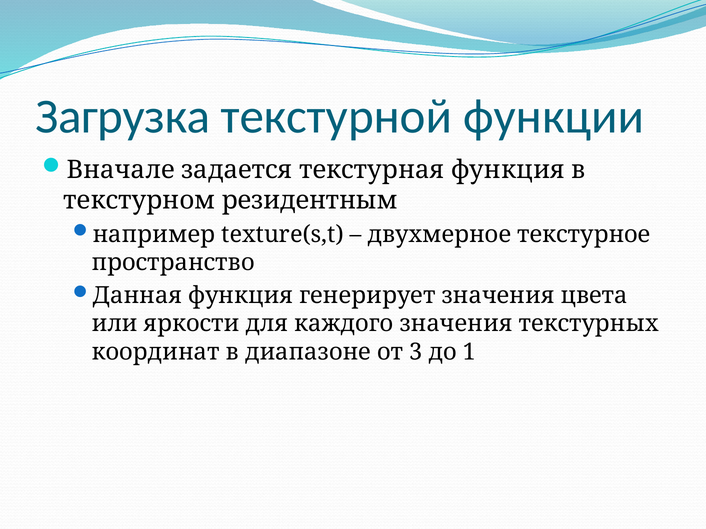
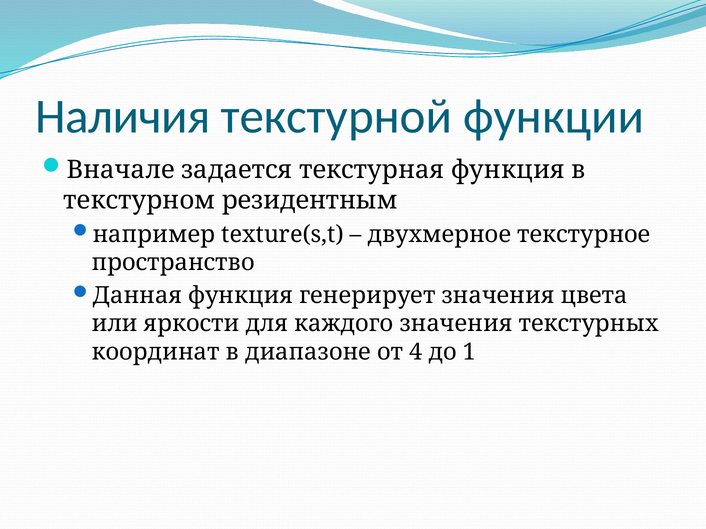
Загрузка: Загрузка -> Наличия (123, 117)
3: 3 -> 4 (416, 352)
